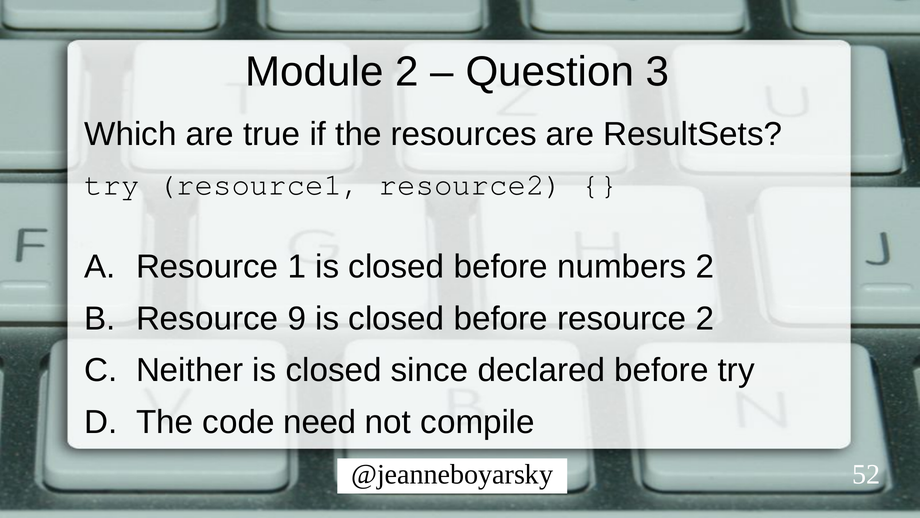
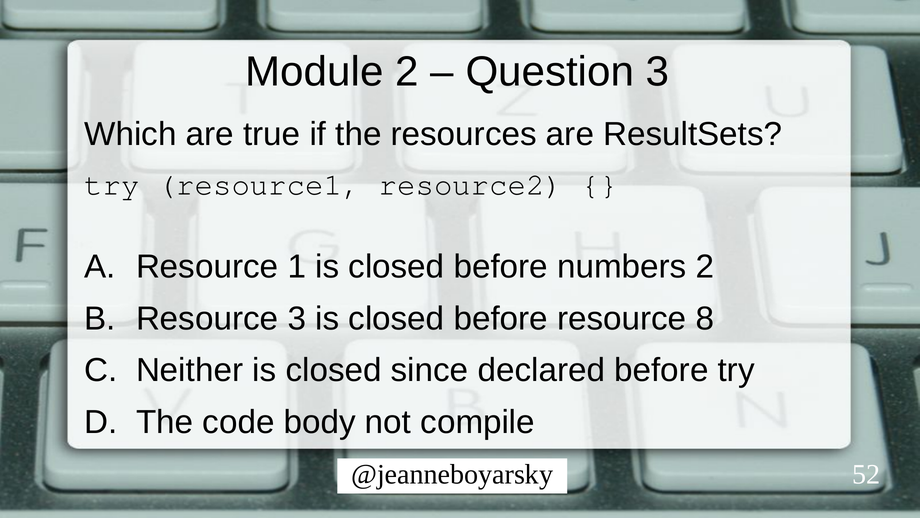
Resource 9: 9 -> 3 (297, 318)
resource 2: 2 -> 8 (705, 318)
need: need -> body (320, 422)
